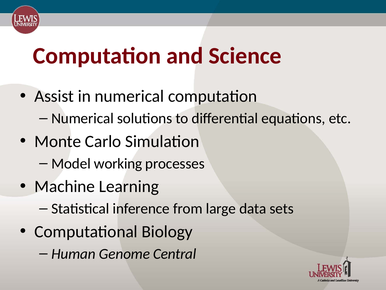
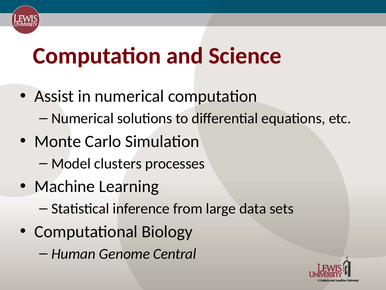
working: working -> clusters (118, 163)
